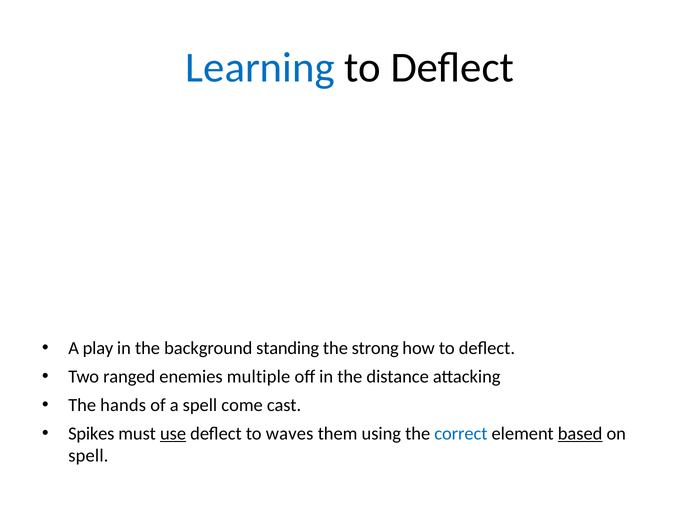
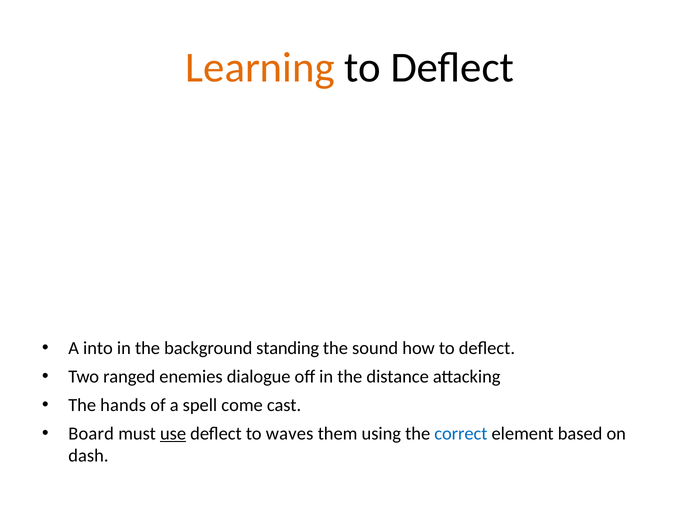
Learning colour: blue -> orange (260, 68)
play: play -> into (98, 348)
strong: strong -> sound (375, 348)
multiple: multiple -> dialogue (259, 377)
Spikes: Spikes -> Board (91, 434)
based underline: present -> none (580, 434)
spell: spell -> dash (88, 456)
